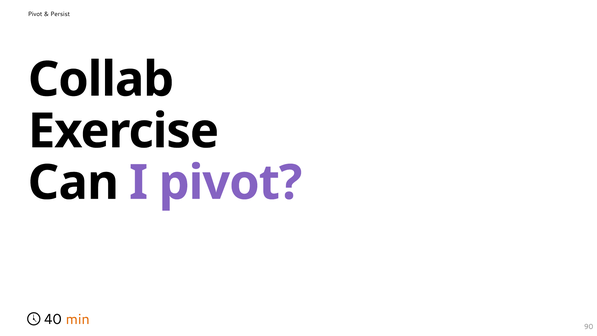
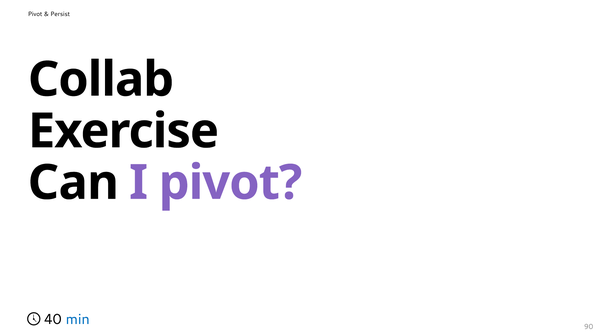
min colour: orange -> blue (78, 319)
